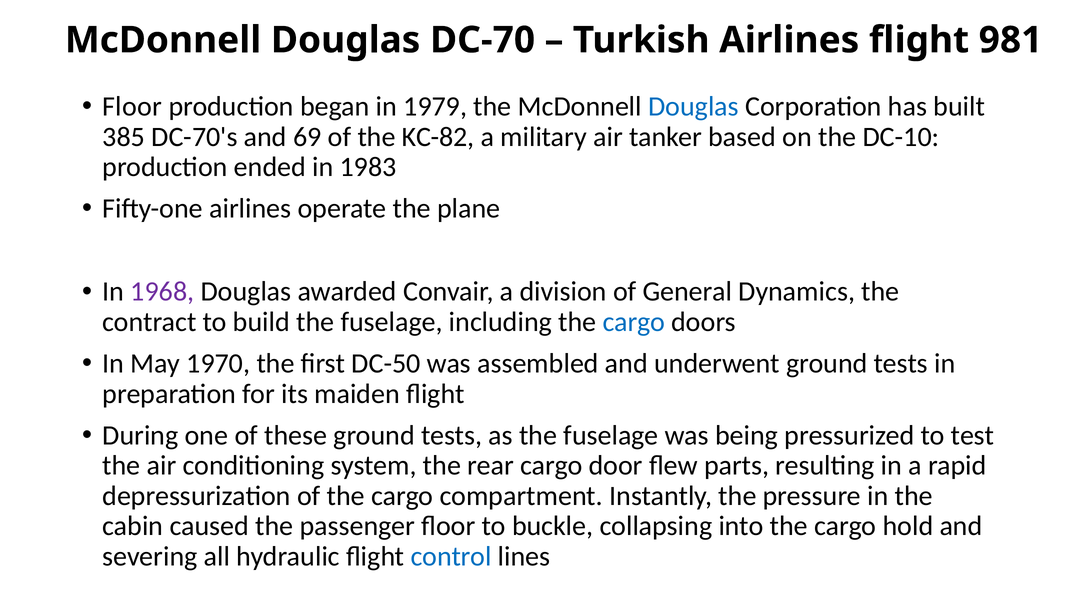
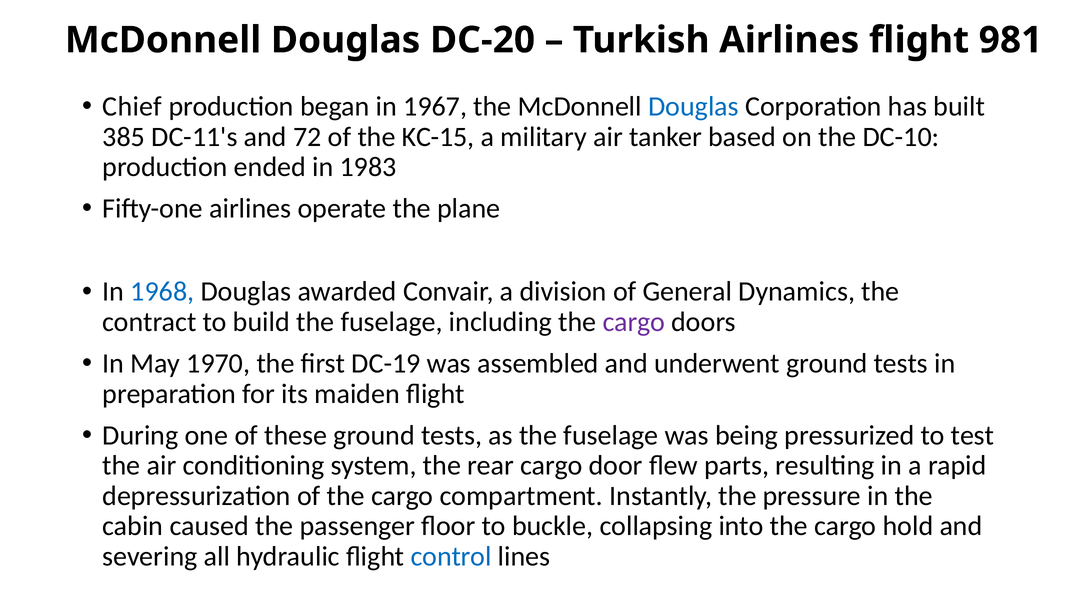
DC-70: DC-70 -> DC-20 (483, 40)
Floor: Floor -> Chief (132, 107)
1979: 1979 -> 1967 (435, 107)
DC-70's: DC-70's -> DC-11's (194, 137)
69: 69 -> 72 (307, 137)
KC-82: KC-82 -> KC-15 (438, 137)
1968 colour: purple -> blue (162, 292)
cargo colour: blue -> purple (634, 322)
DC-50: DC-50 -> DC-19 (386, 364)
